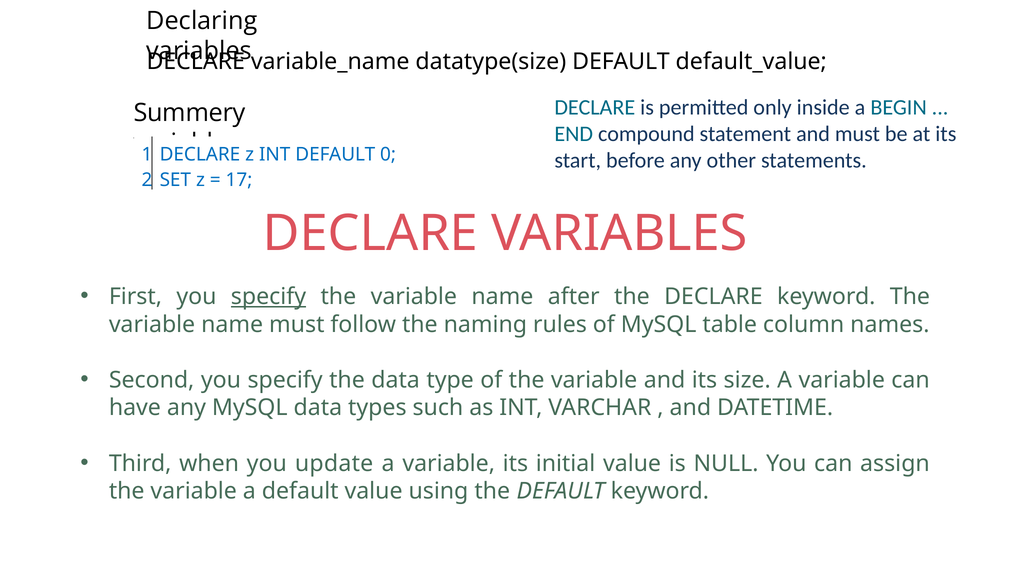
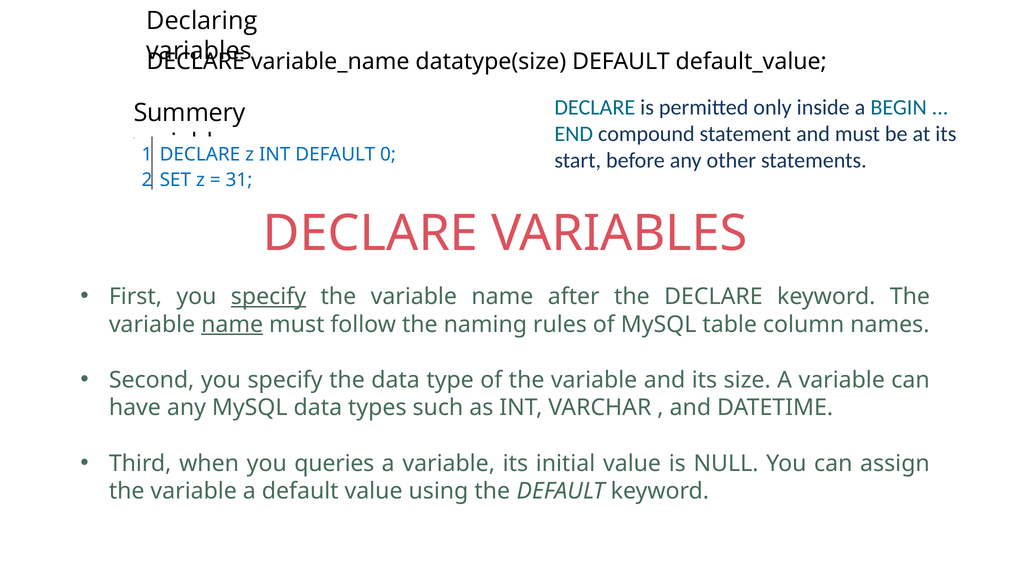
17: 17 -> 31 (239, 180)
name underline: none -> present (232, 324)
update: update -> queries (334, 463)
